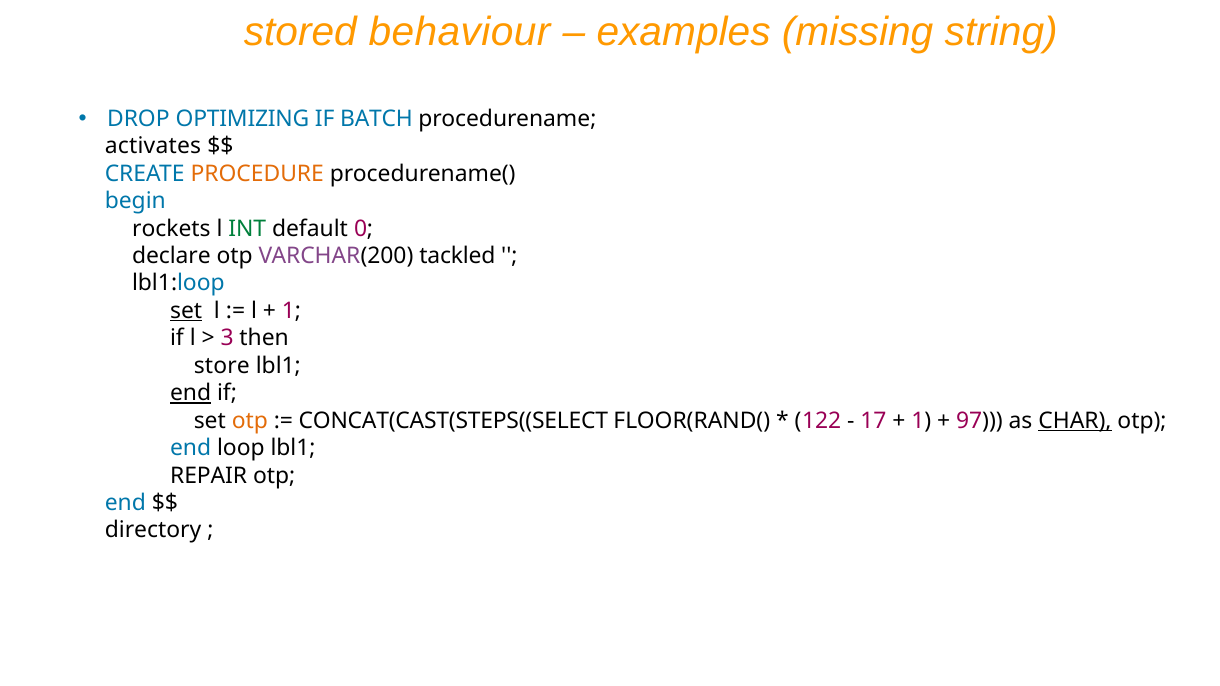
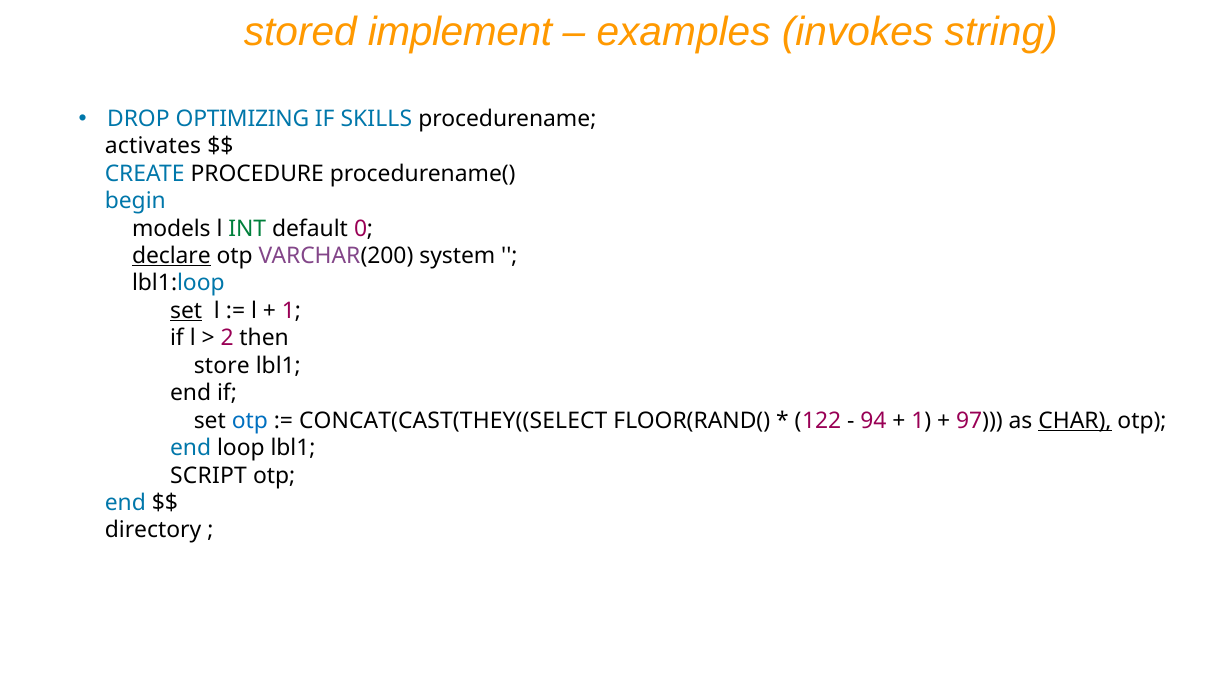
behaviour: behaviour -> implement (460, 32)
missing: missing -> invokes (858, 32)
BATCH: BATCH -> SKILLS (376, 119)
PROCEDURE colour: orange -> black (257, 174)
rockets: rockets -> models (171, 229)
declare underline: none -> present (171, 256)
tackled: tackled -> system (457, 256)
3: 3 -> 2 (227, 338)
end underline: present -> none (191, 393)
otp colour: orange -> blue (250, 421)
CONCAT(CAST(STEPS((SELECT: CONCAT(CAST(STEPS((SELECT -> CONCAT(CAST(THEY((SELECT (453, 421)
17: 17 -> 94 (874, 421)
REPAIR: REPAIR -> SCRIPT (208, 476)
